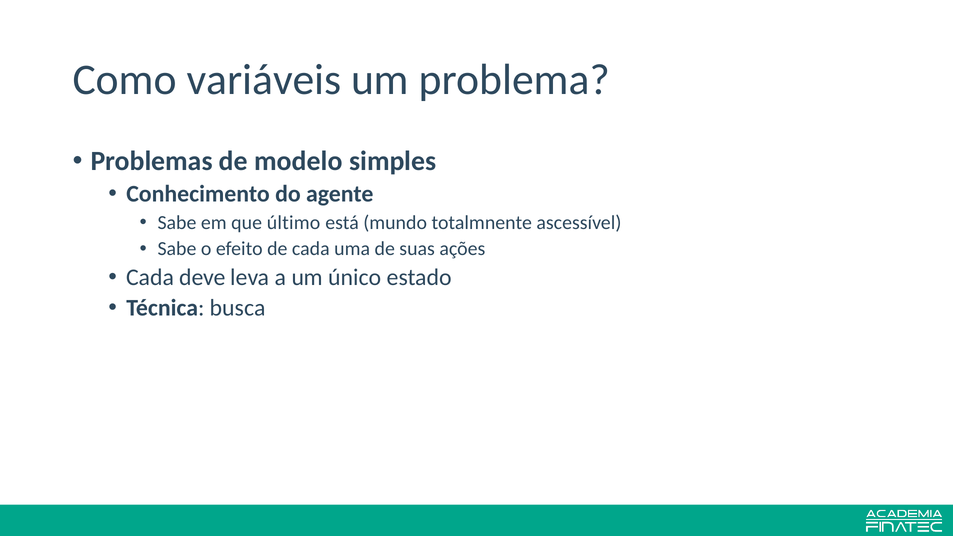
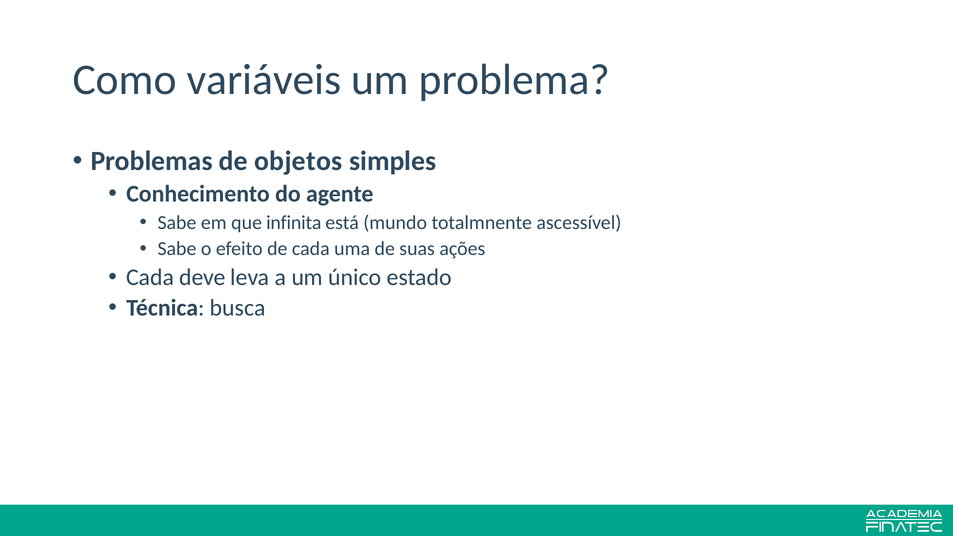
modelo: modelo -> objetos (298, 161)
último: último -> infinita (294, 223)
